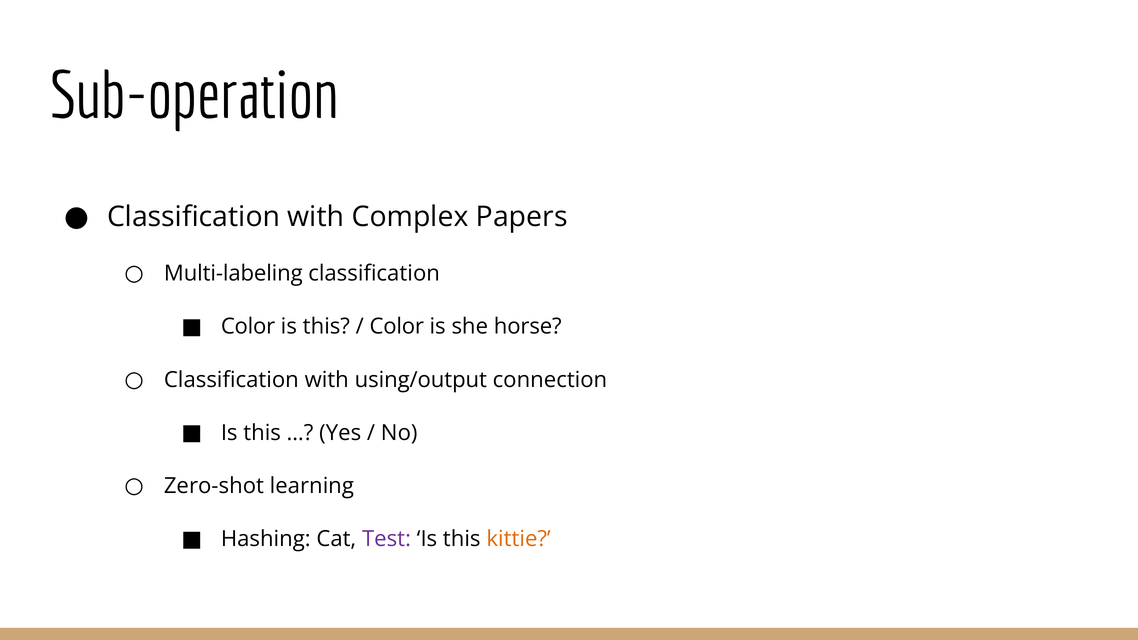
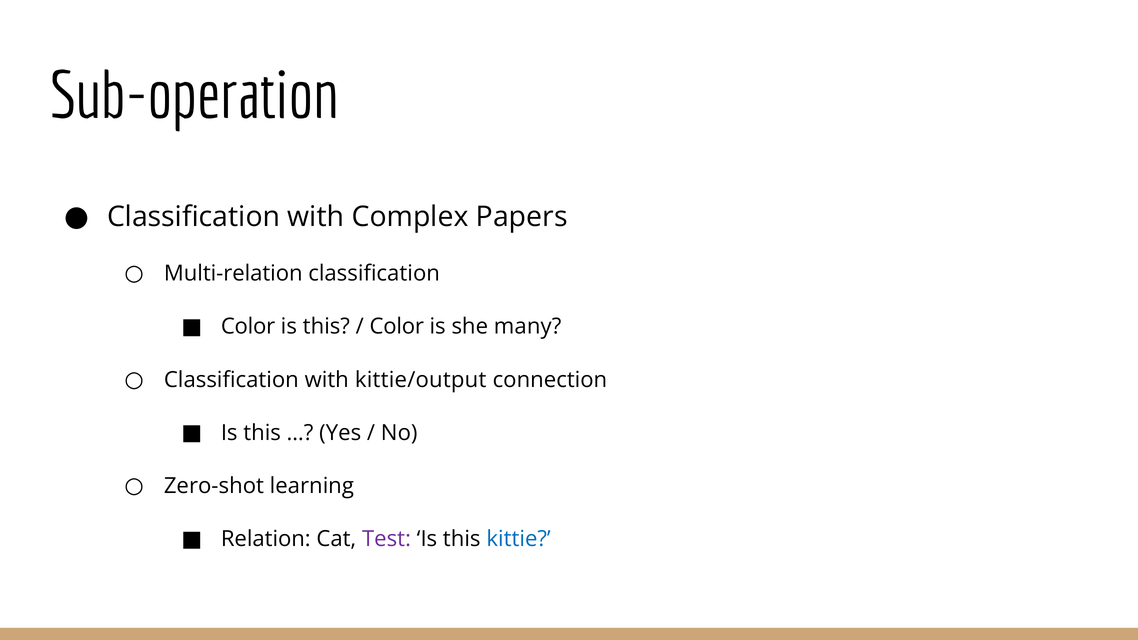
Multi-labeling: Multi-labeling -> Multi-relation (233, 274)
horse: horse -> many (528, 327)
using/output: using/output -> kittie/output (421, 380)
Hashing: Hashing -> Relation (266, 539)
kittie colour: orange -> blue (519, 539)
